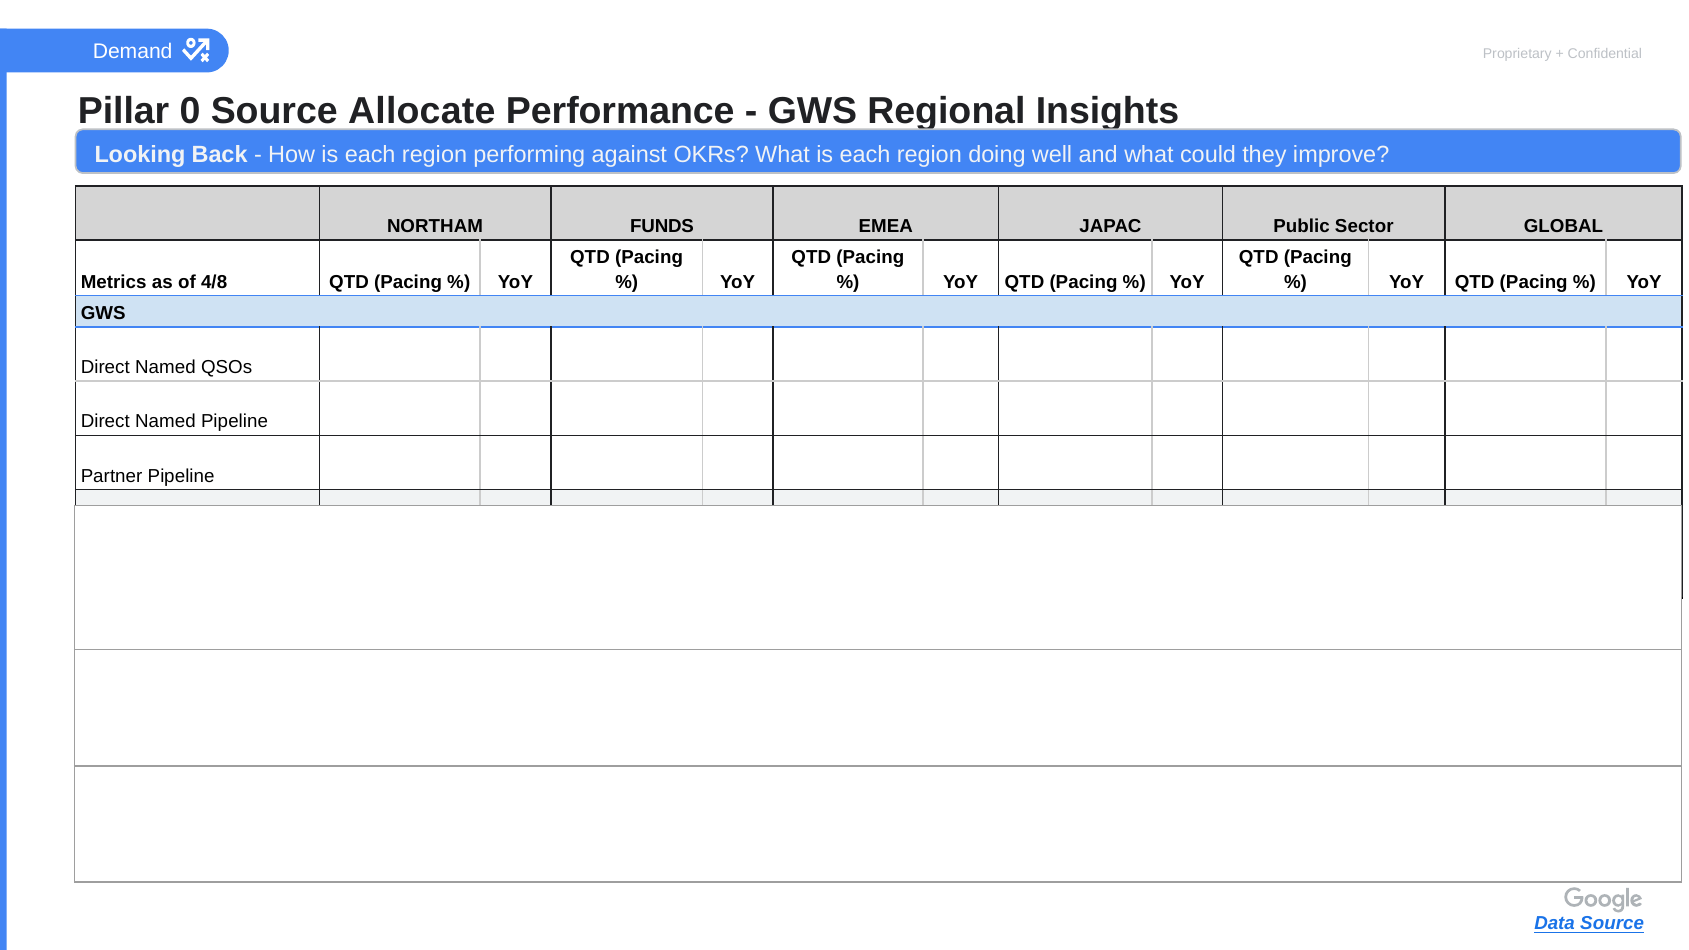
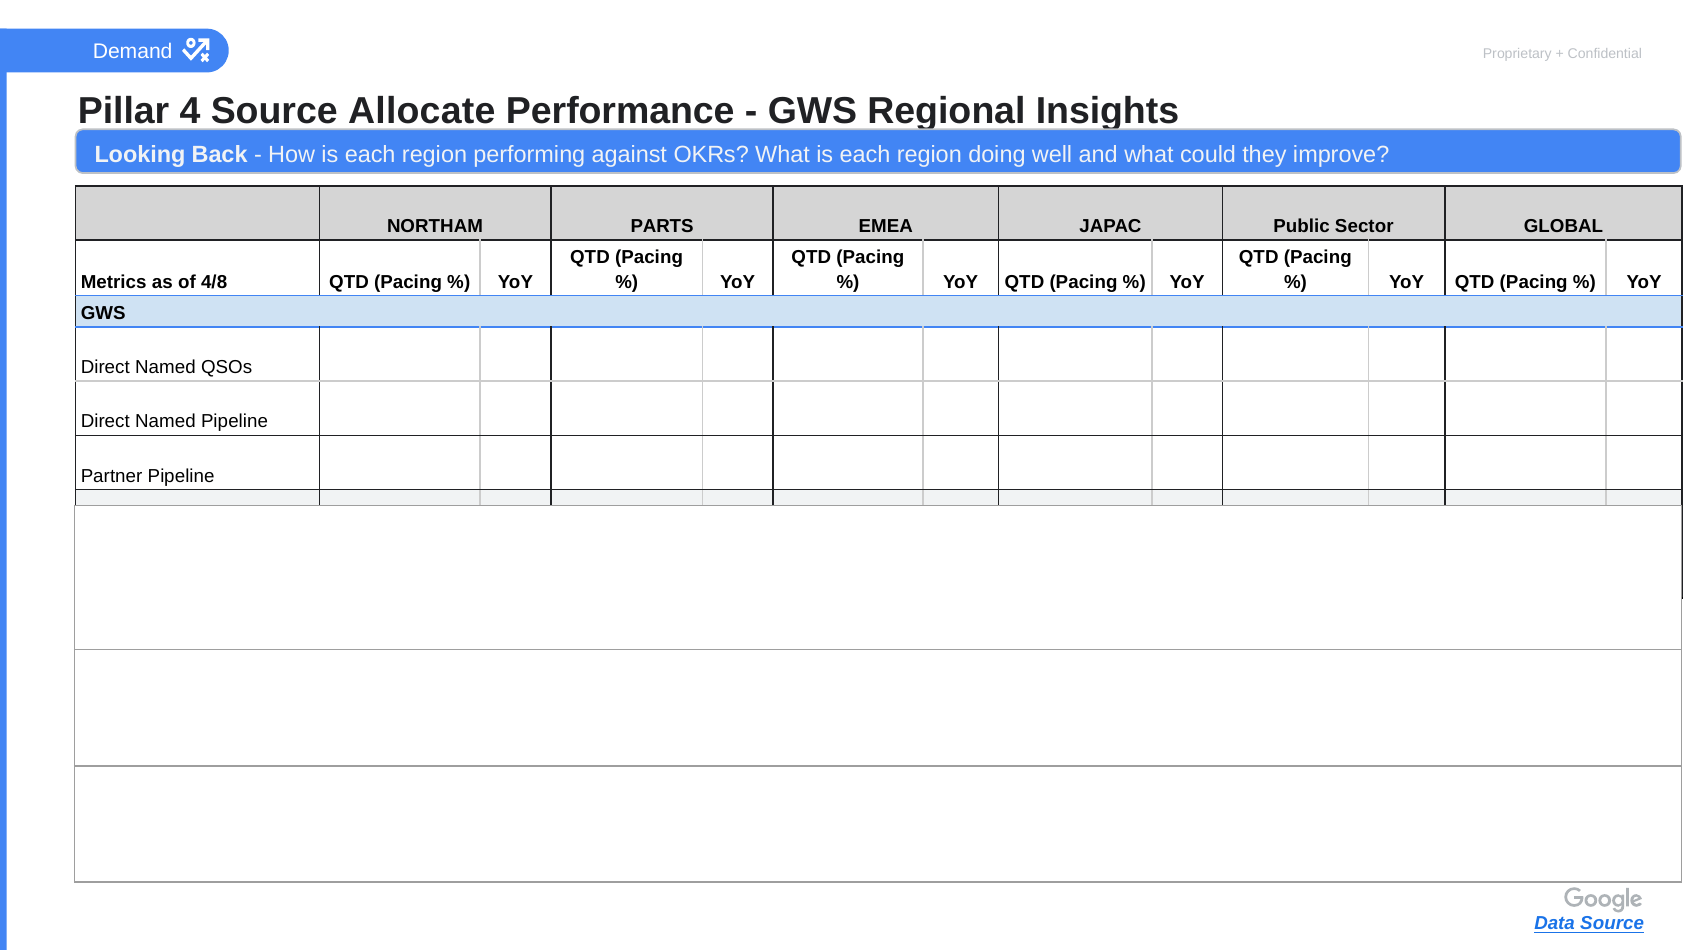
0: 0 -> 4 (190, 111)
FUNDS: FUNDS -> PARTS (662, 226)
